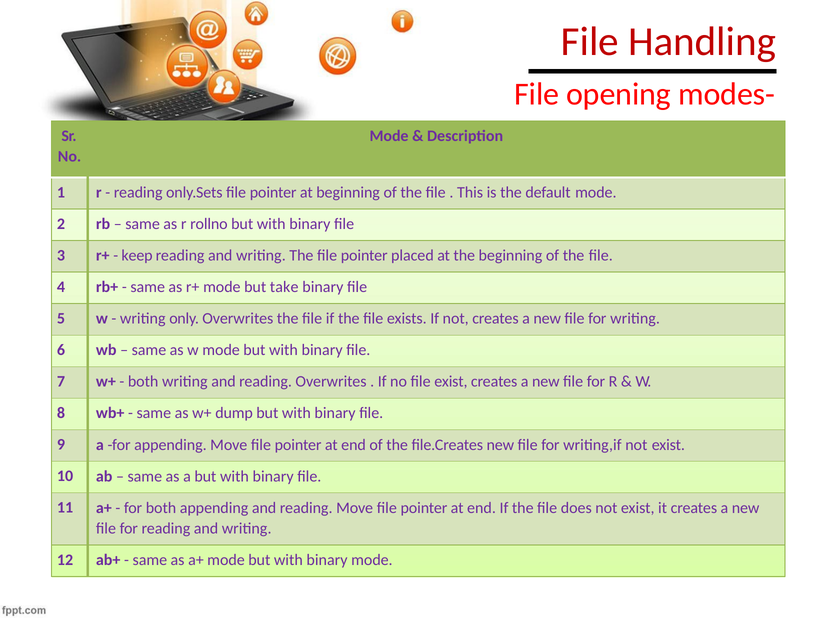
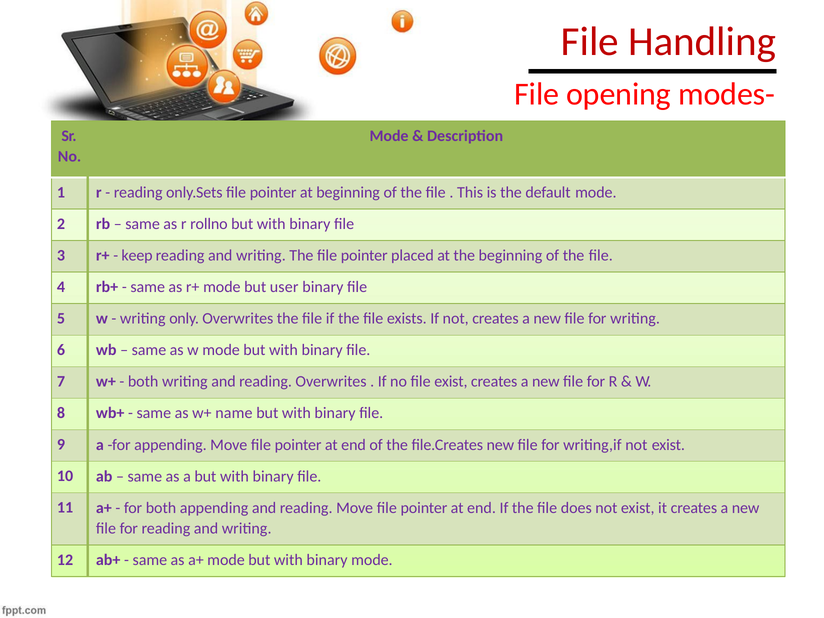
take: take -> user (284, 287)
dump: dump -> name (234, 413)
